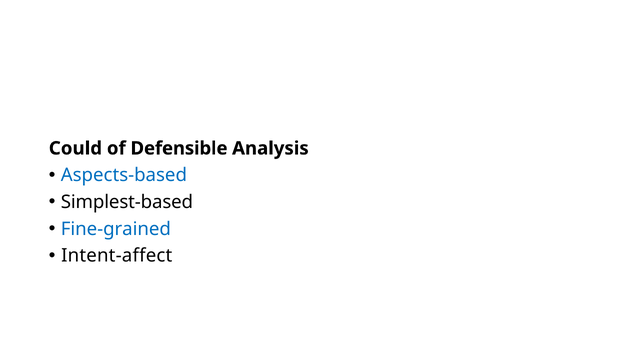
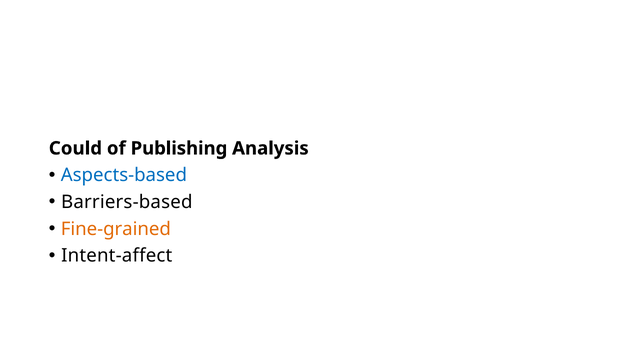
Defensible: Defensible -> Publishing (179, 148)
Simplest-based: Simplest-based -> Barriers-based (127, 202)
Fine-grained colour: blue -> orange (116, 229)
